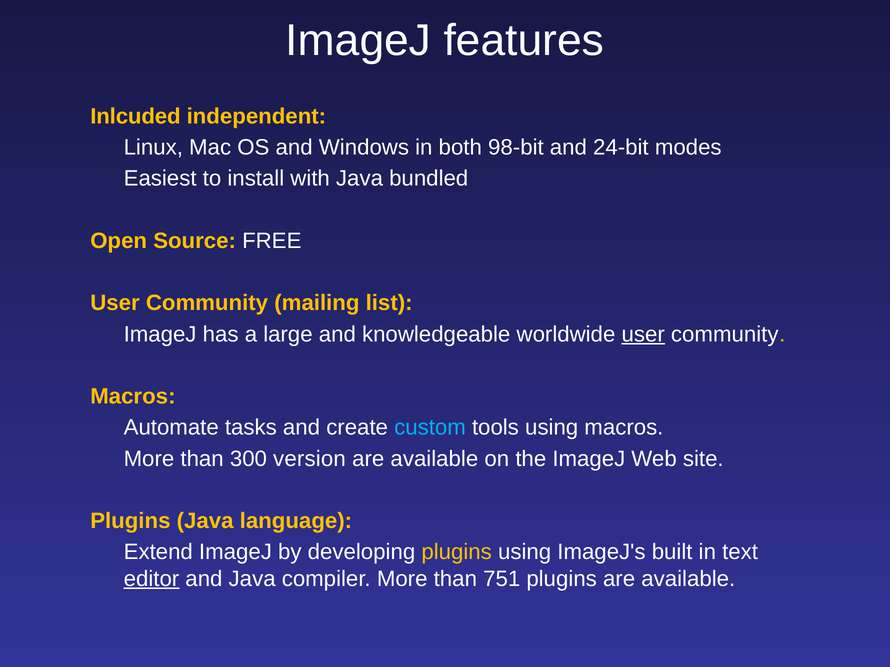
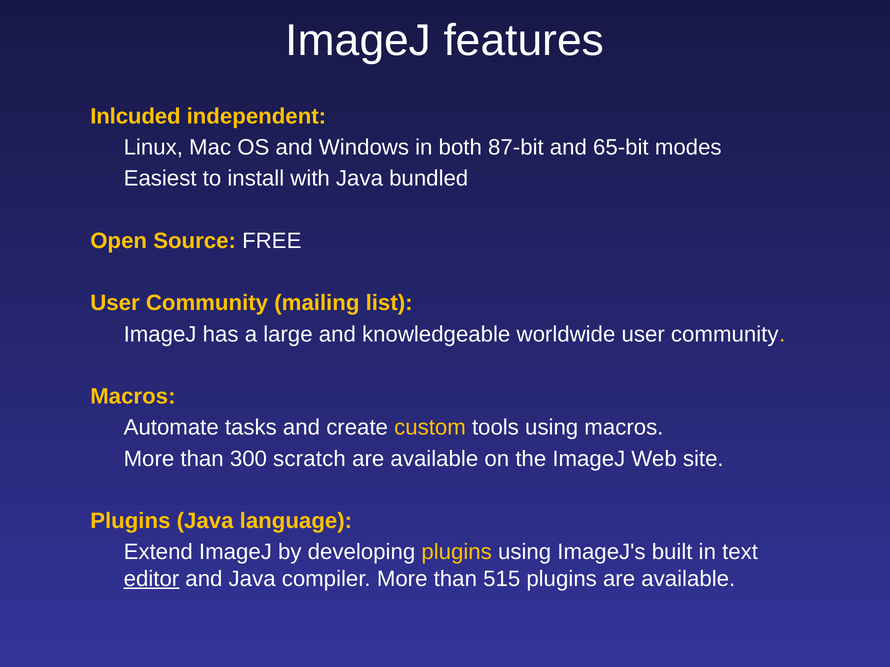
98-bit: 98-bit -> 87-bit (516, 148)
24-bit: 24-bit -> 65-bit (621, 148)
user underline: present -> none (643, 334)
custom colour: light blue -> yellow (430, 428)
version: version -> scratch (309, 459)
751: 751 -> 515 (502, 579)
